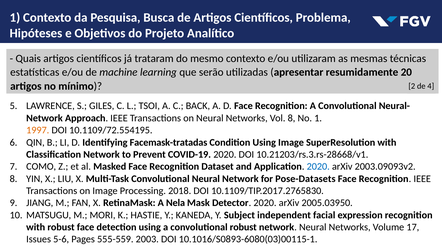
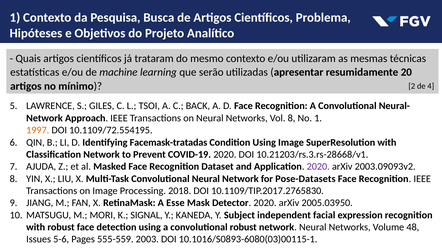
COMO: COMO -> AJUDA (41, 167)
2020 colour: blue -> purple (318, 167)
Nela: Nela -> Esse (175, 203)
HASTIE: HASTIE -> SIGNAL (146, 216)
17: 17 -> 48 (413, 228)
